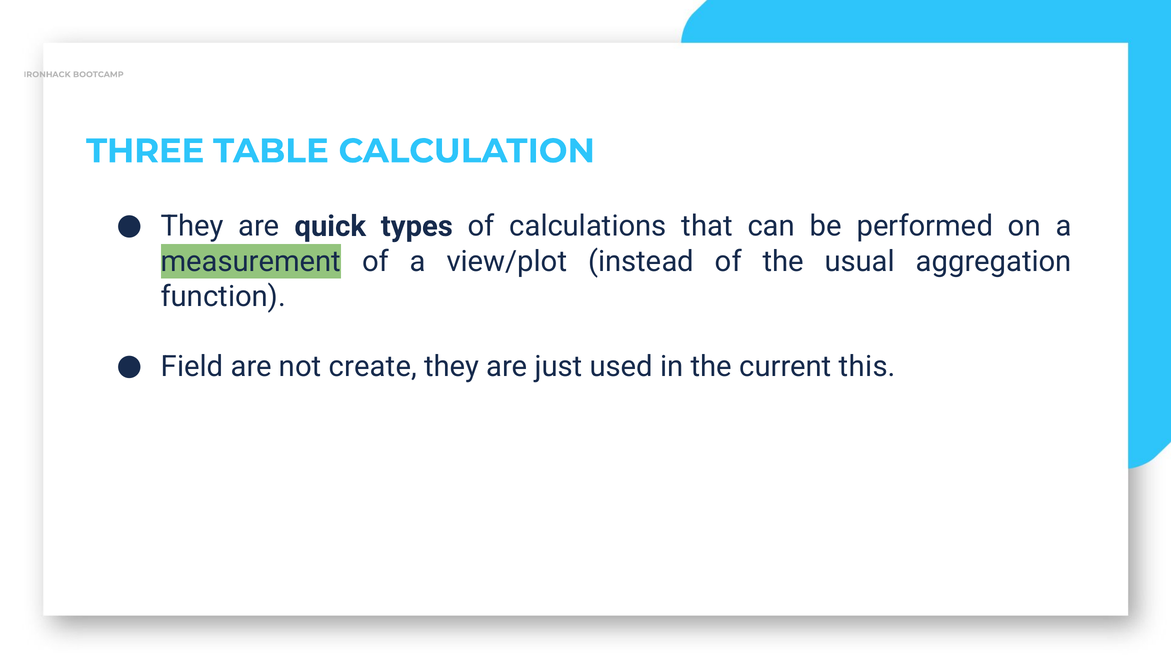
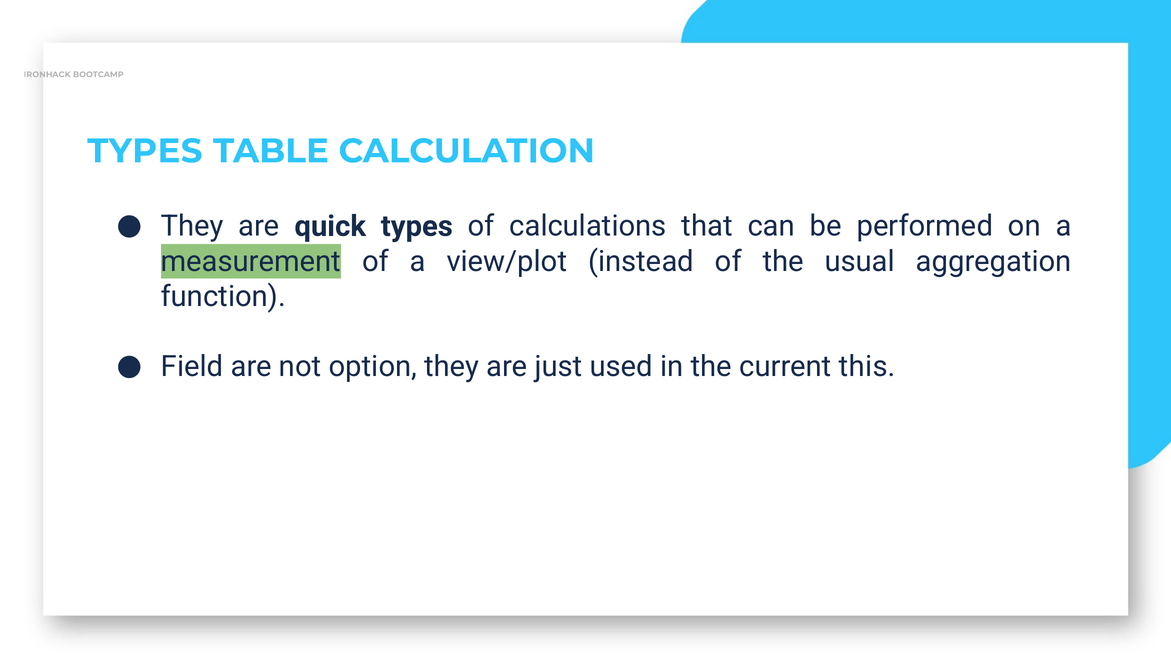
THREE: THREE -> TYPES (145, 151)
create: create -> option (373, 367)
